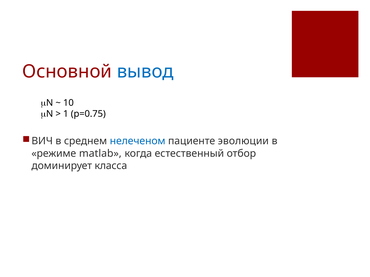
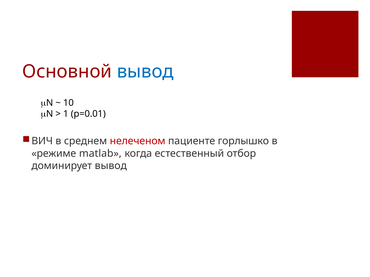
p=0.75: p=0.75 -> p=0.01 (88, 114)
нелеченом colour: blue -> red (138, 141)
эволюции: эволюции -> горлышко (243, 141)
доминирует класса: класса -> вывод (111, 166)
